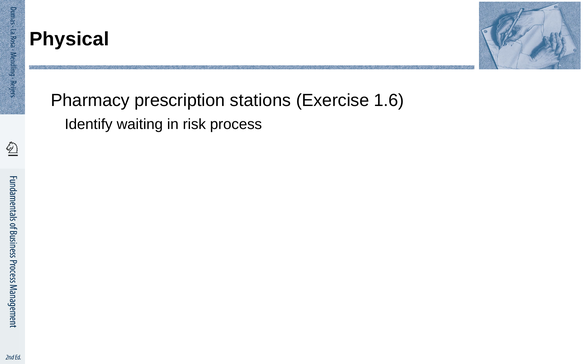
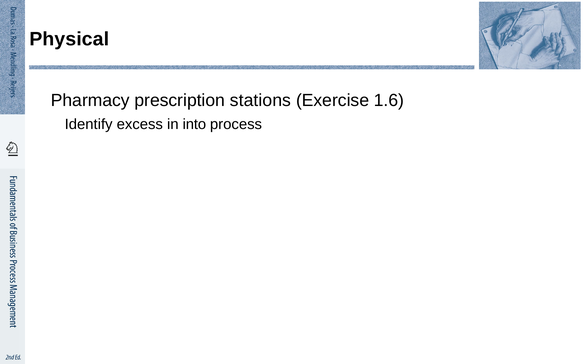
waiting: waiting -> excess (140, 124)
risk: risk -> into (194, 124)
